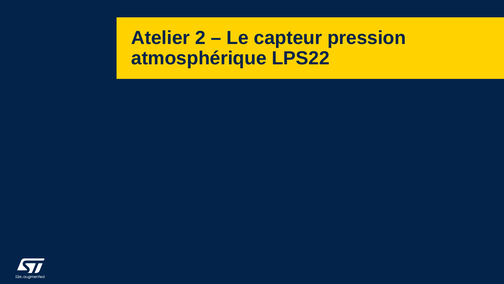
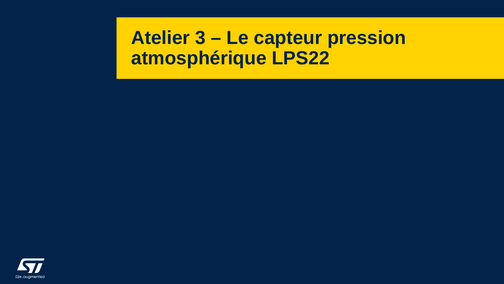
2: 2 -> 3 (200, 38)
